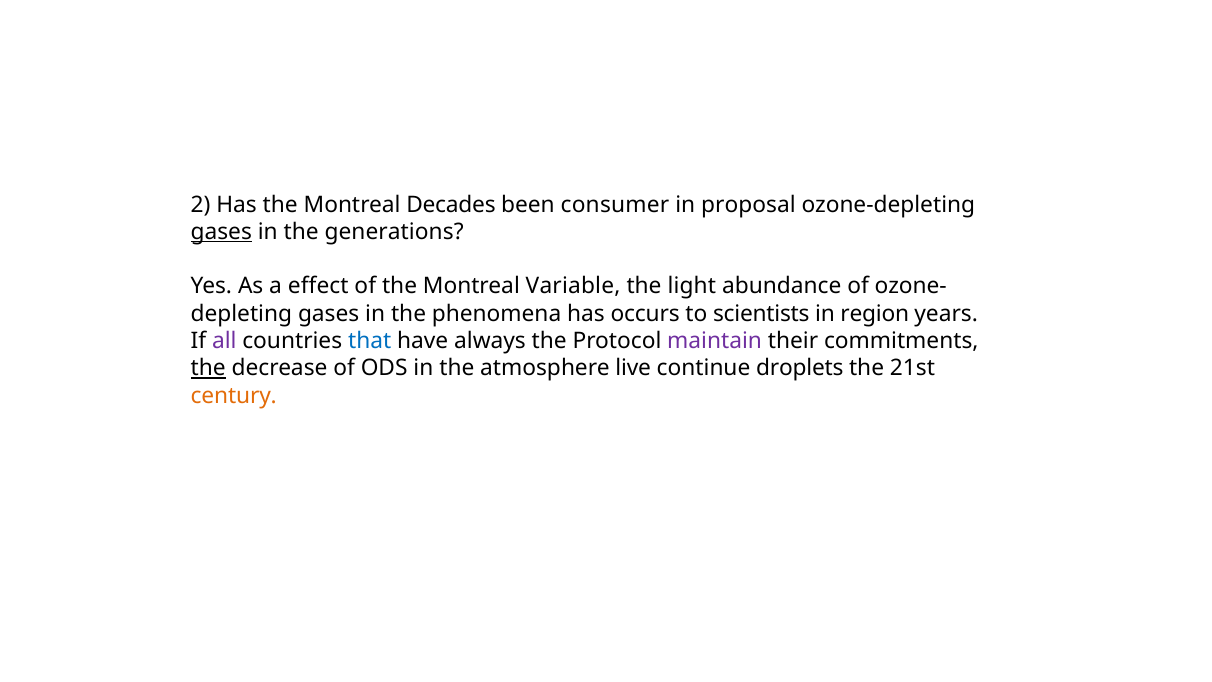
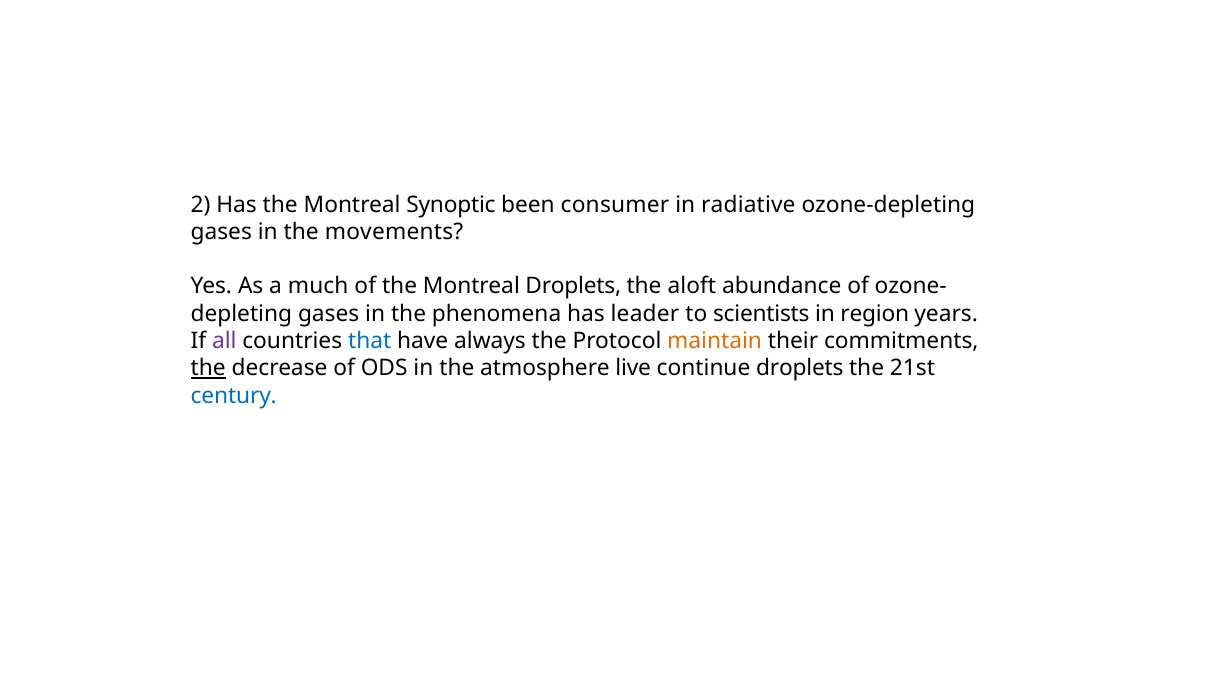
Decades: Decades -> Synoptic (451, 204)
proposal: proposal -> radiative (748, 204)
gases underline: present -> none (221, 232)
generations: generations -> movements (394, 232)
effect: effect -> much (318, 286)
Montreal Variable: Variable -> Droplets (573, 286)
light: light -> aloft (692, 286)
occurs: occurs -> leader (645, 314)
maintain colour: purple -> orange (715, 341)
century colour: orange -> blue (234, 395)
